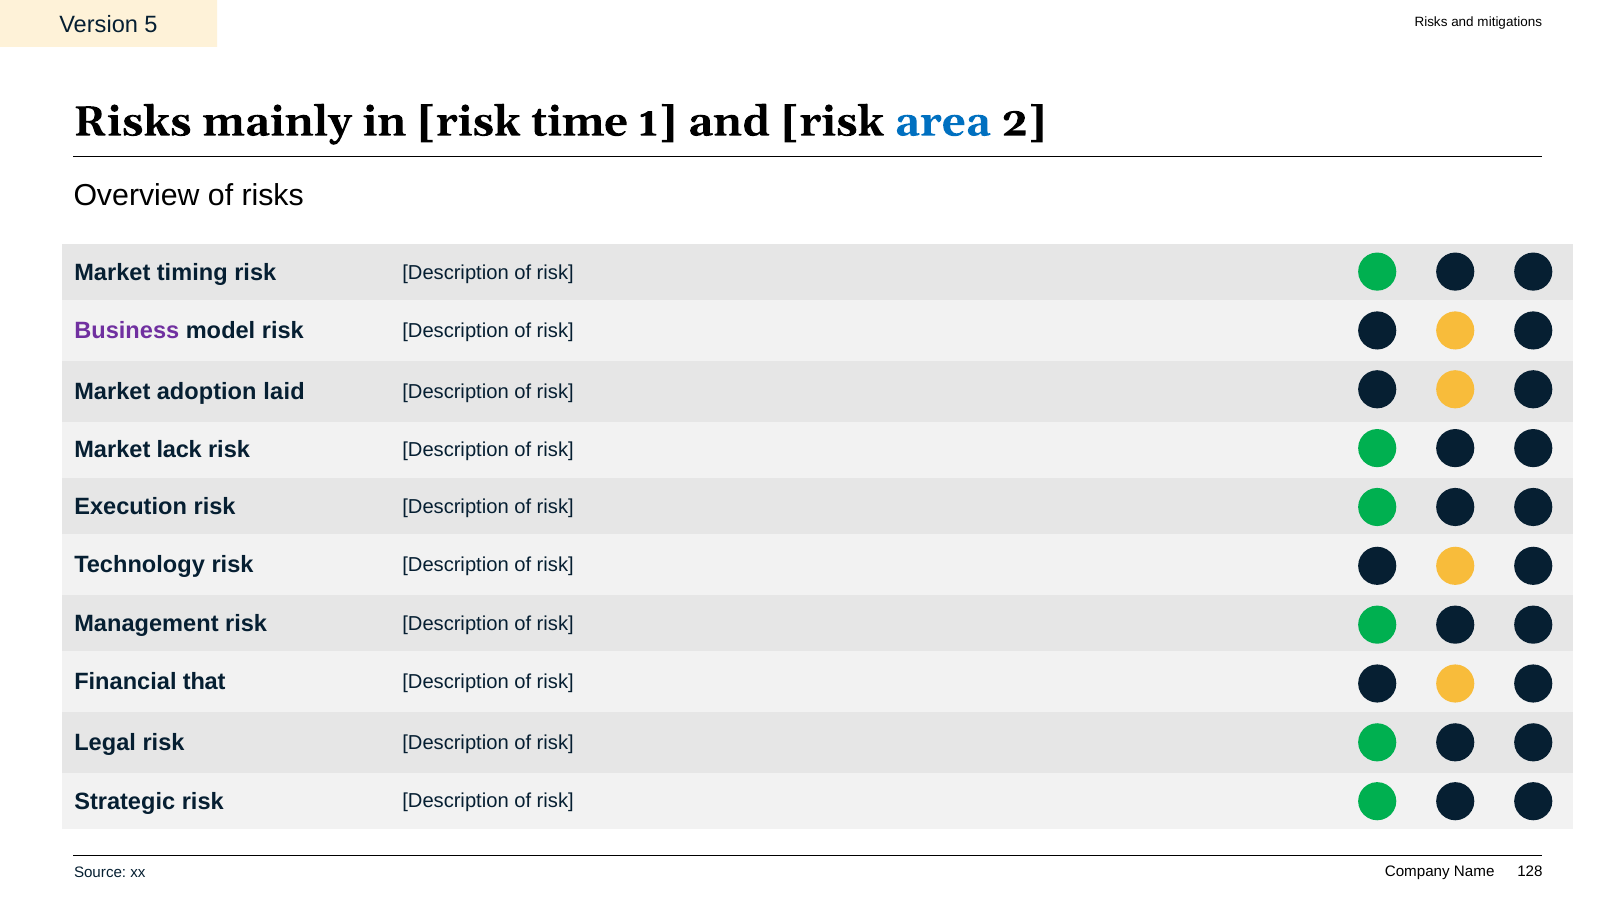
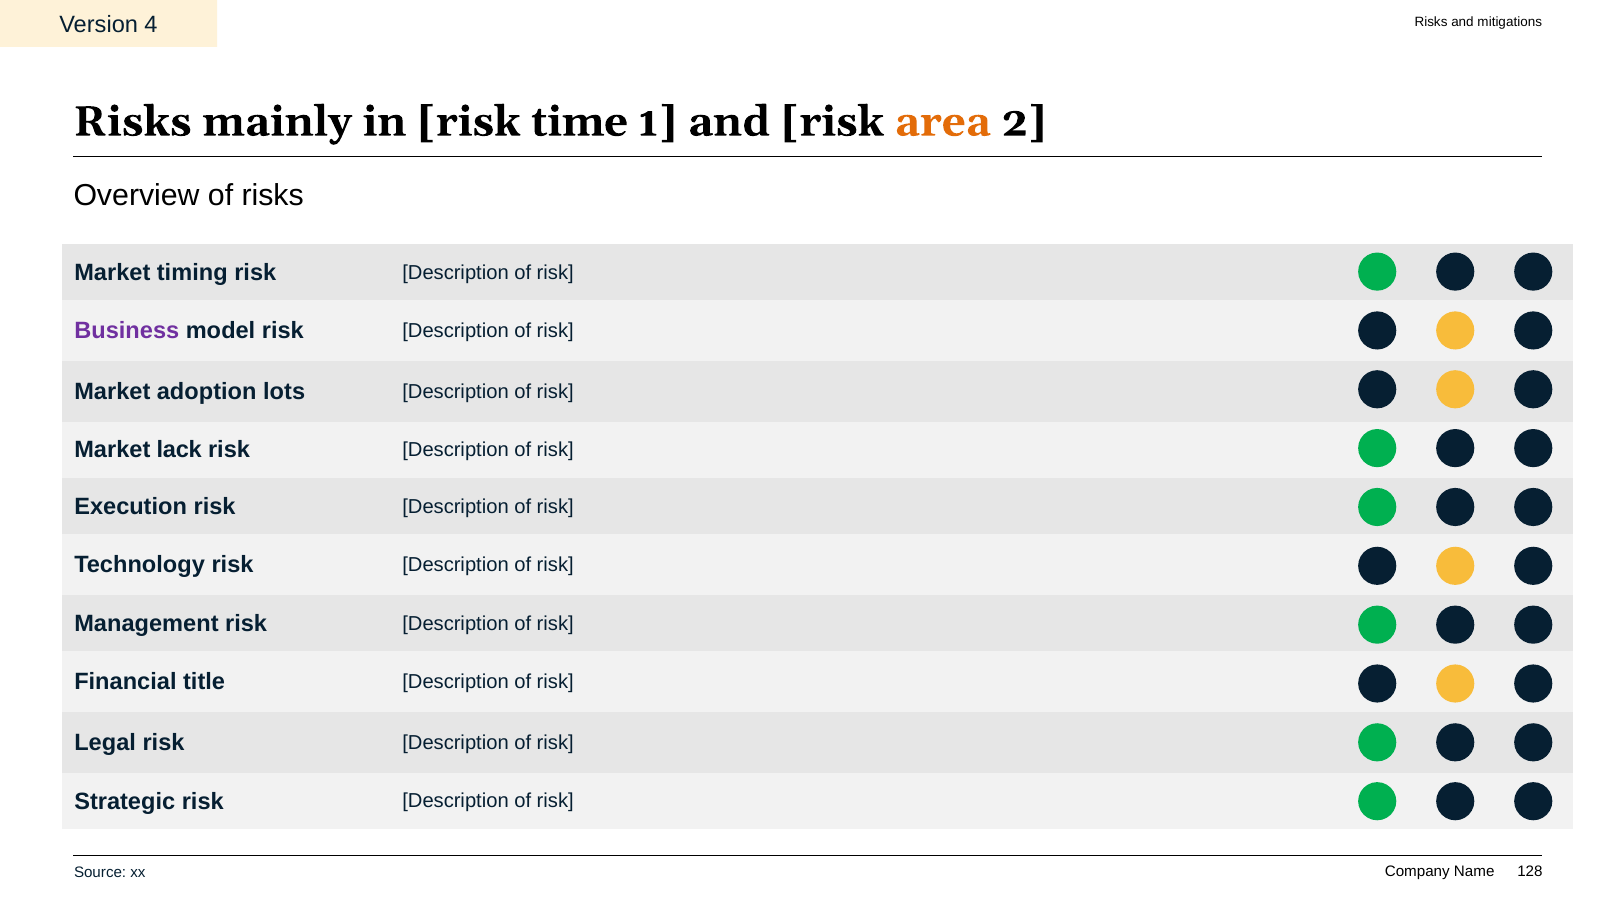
5: 5 -> 4 (151, 25)
area colour: blue -> orange (943, 122)
laid: laid -> lots (284, 392)
that: that -> title (204, 682)
